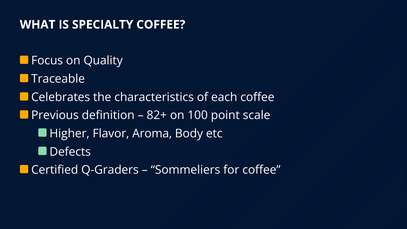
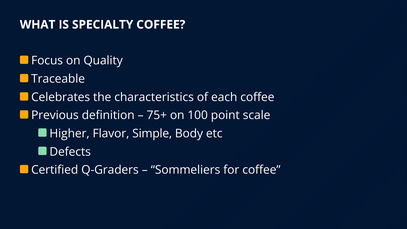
82+: 82+ -> 75+ (157, 115)
Aroma: Aroma -> Simple (152, 133)
